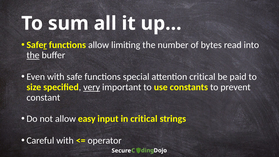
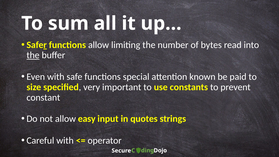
attention critical: critical -> known (202, 77)
very underline: present -> none (92, 87)
in critical: critical -> quotes (144, 119)
